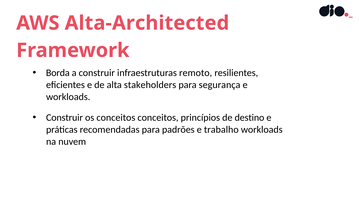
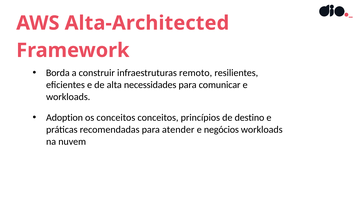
stakeholders: stakeholders -> necessidades (150, 85)
segurança: segurança -> comunicar (220, 85)
Construir: Construir -> Adoption (65, 118)
padrões: padrões -> atender (178, 130)
trabalho: trabalho -> negócios (221, 130)
